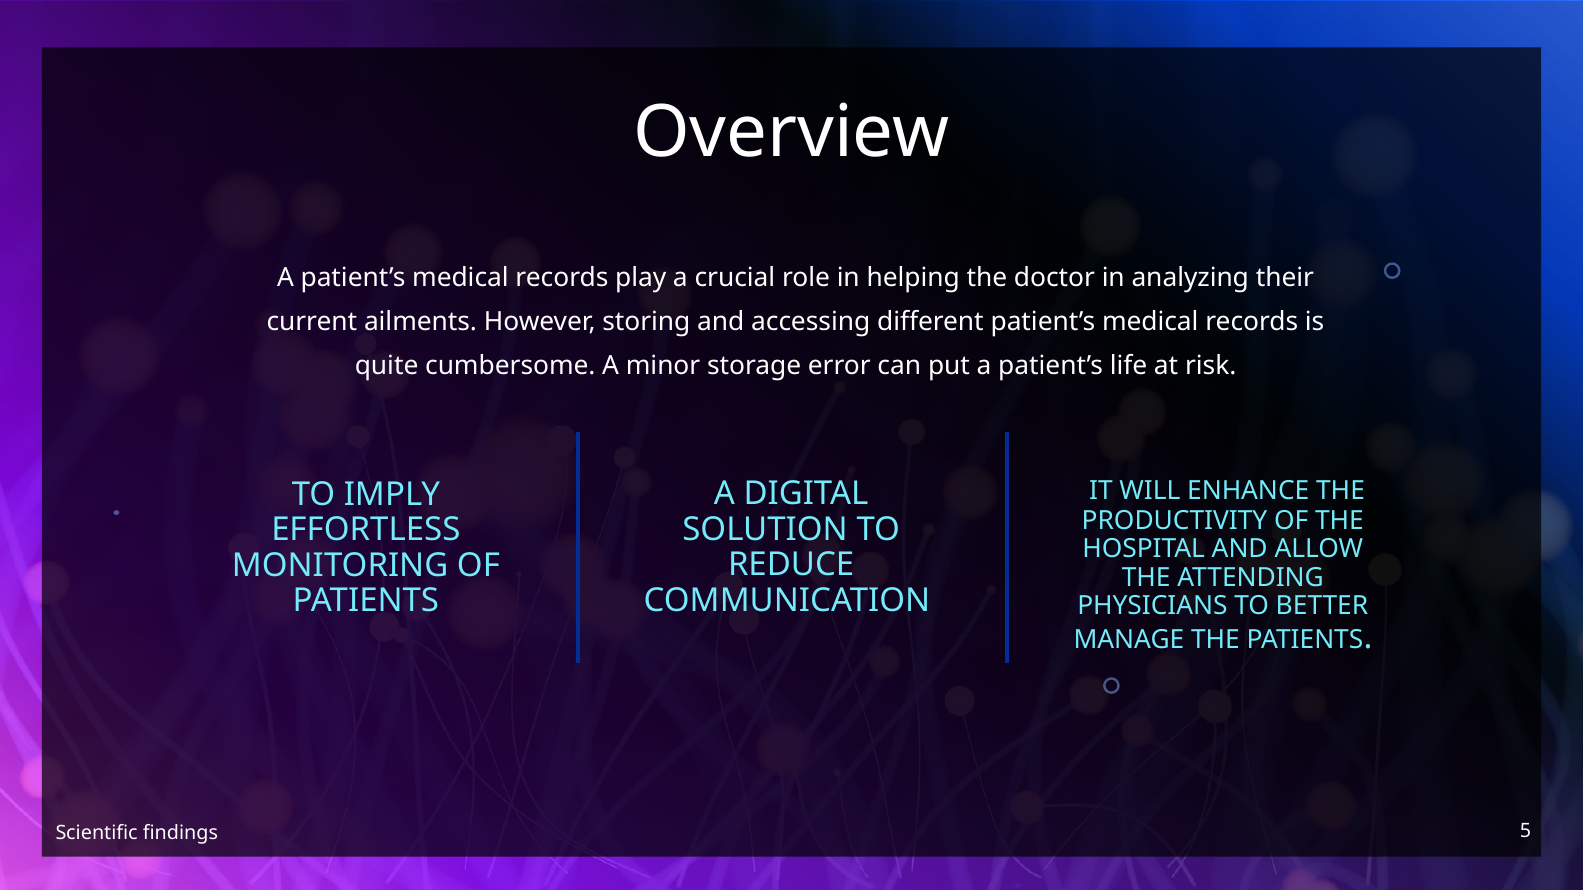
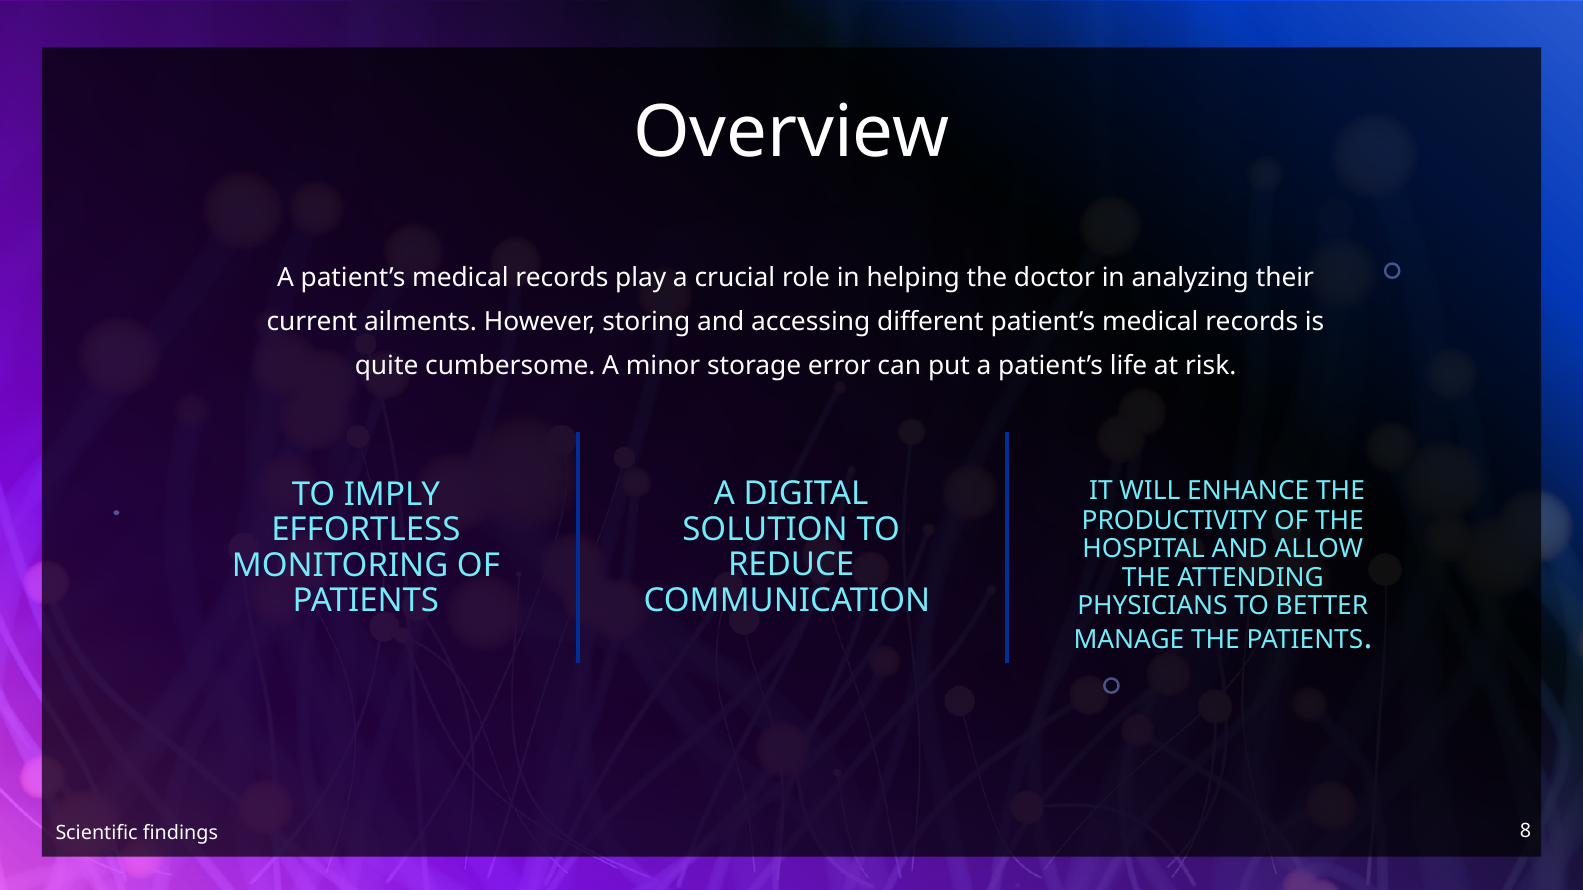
5: 5 -> 8 (1526, 832)
